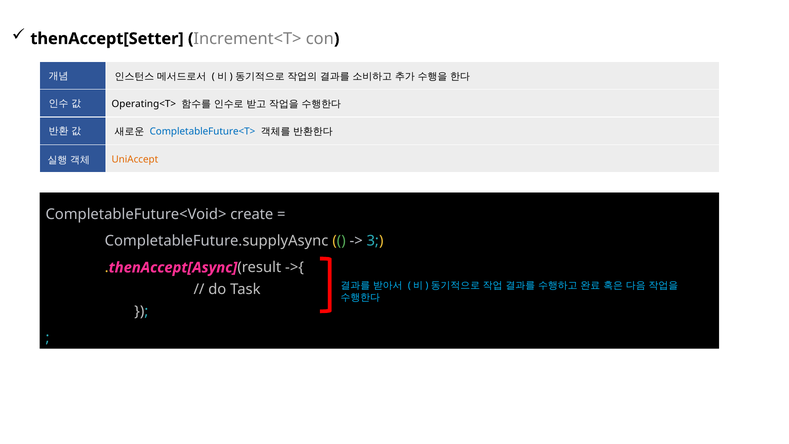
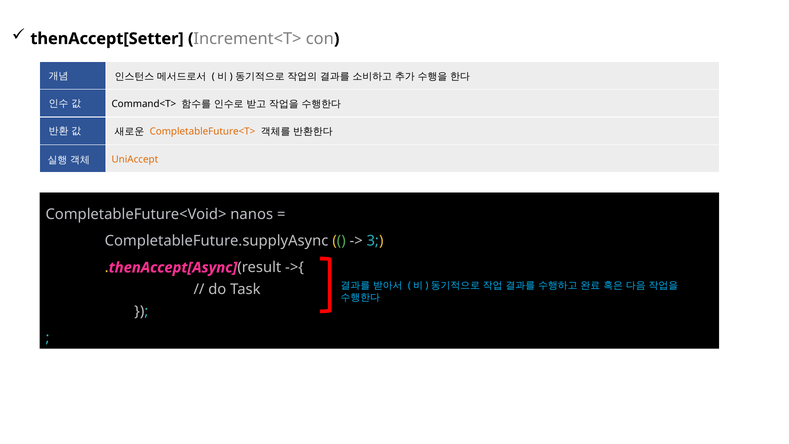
Operating<T>: Operating<T> -> Command<T> (144, 104)
CompletableFuture<T> colour: blue -> orange (202, 132)
create: create -> nanos (252, 214)
